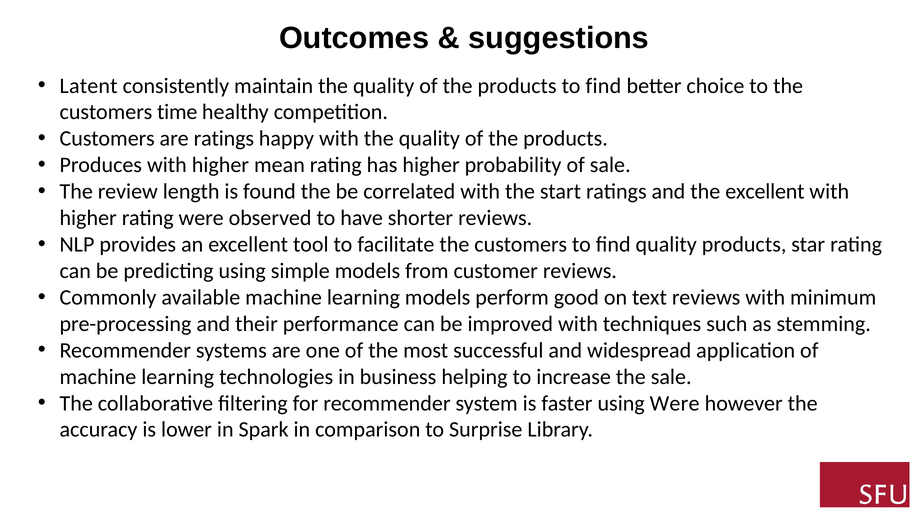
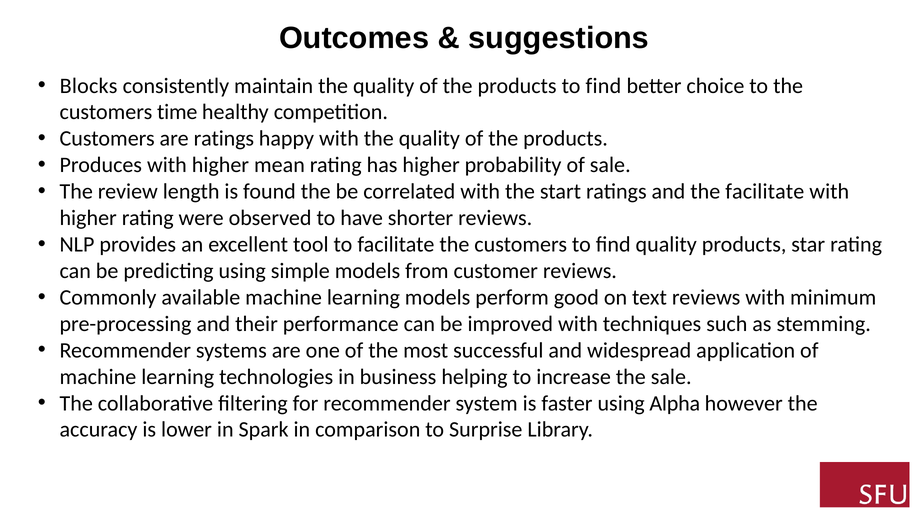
Latent: Latent -> Blocks (89, 86)
the excellent: excellent -> facilitate (765, 192)
using Were: Were -> Alpha (675, 403)
